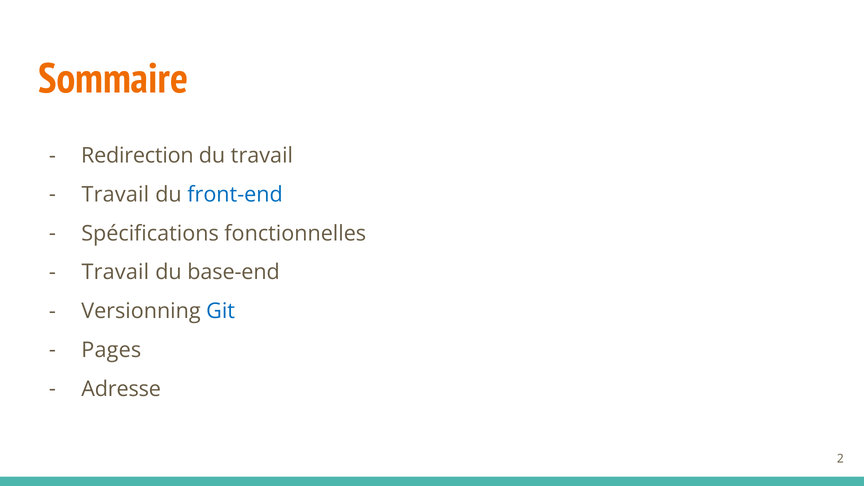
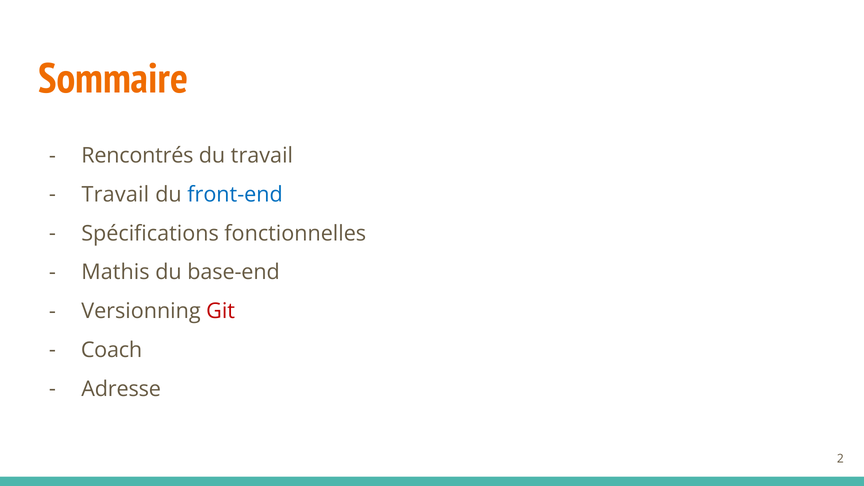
Redirection: Redirection -> Rencontrés (137, 156)
Travail: Travail -> Mathis (115, 272)
Git colour: blue -> red (221, 311)
Pages: Pages -> Coach (112, 350)
